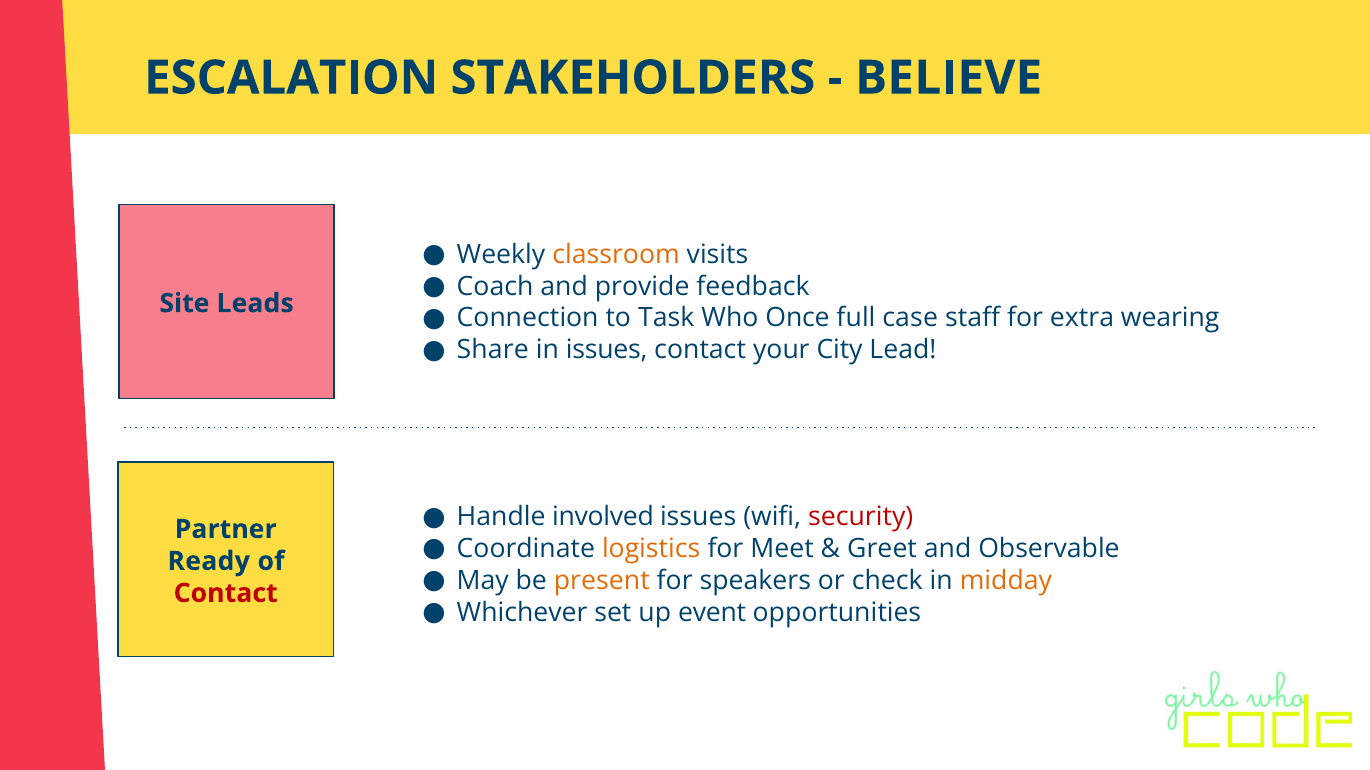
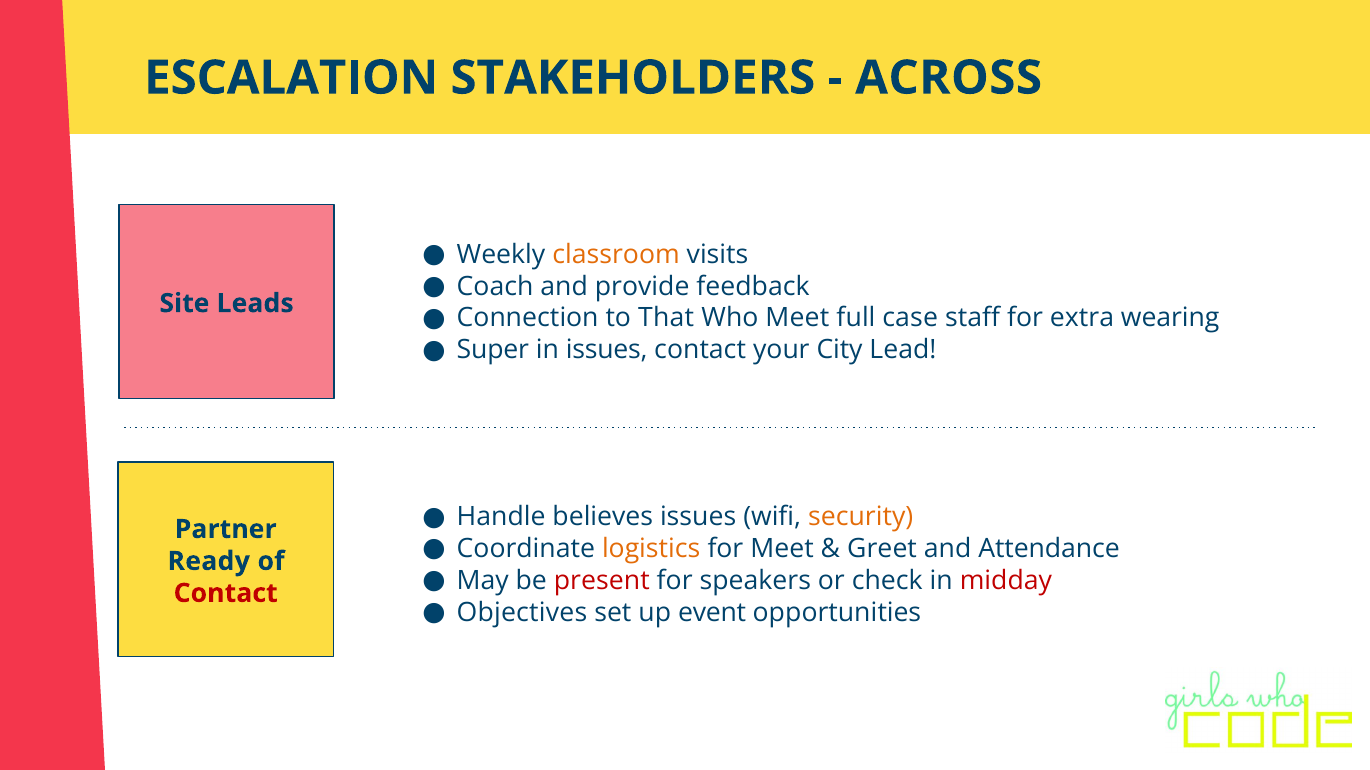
BELIEVE: BELIEVE -> ACROSS (949, 78)
Task: Task -> That (666, 318)
Who Once: Once -> Meet (797, 318)
Share: Share -> Super (493, 350)
involved: involved -> believes (603, 517)
security colour: red -> orange (861, 517)
Observable: Observable -> Attendance (1049, 549)
present colour: orange -> red (602, 581)
midday colour: orange -> red (1006, 581)
Whichever: Whichever -> Objectives (522, 613)
